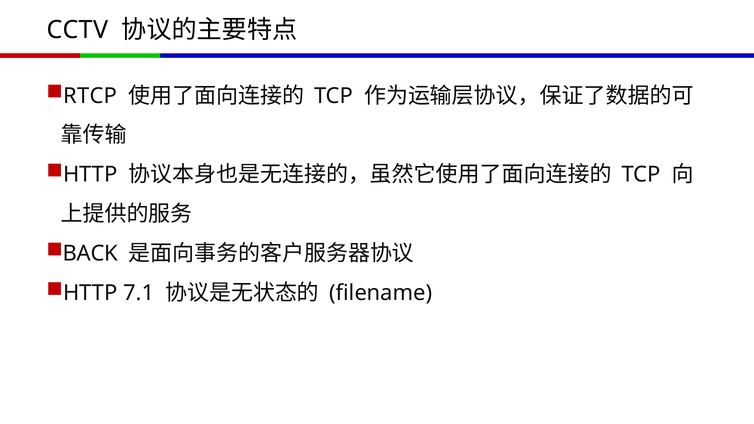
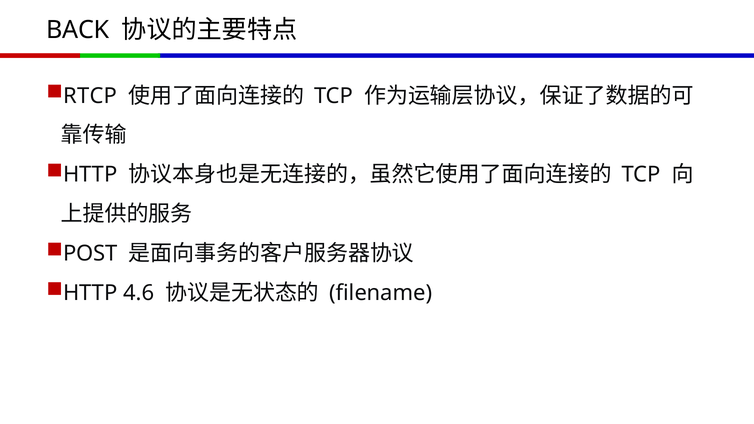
CCTV: CCTV -> BACK (78, 30)
BACK: BACK -> POST (90, 254)
7.1: 7.1 -> 4.6 (139, 293)
